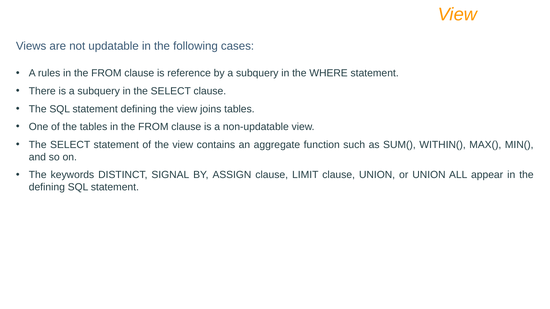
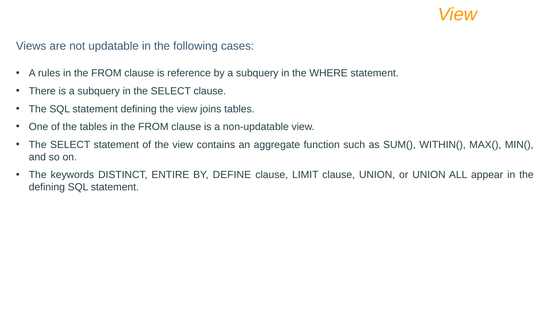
SIGNAL: SIGNAL -> ENTIRE (170, 175)
ASSIGN: ASSIGN -> DEFINE (232, 175)
